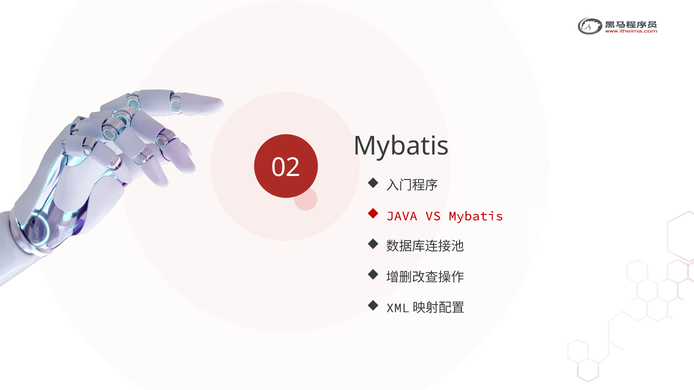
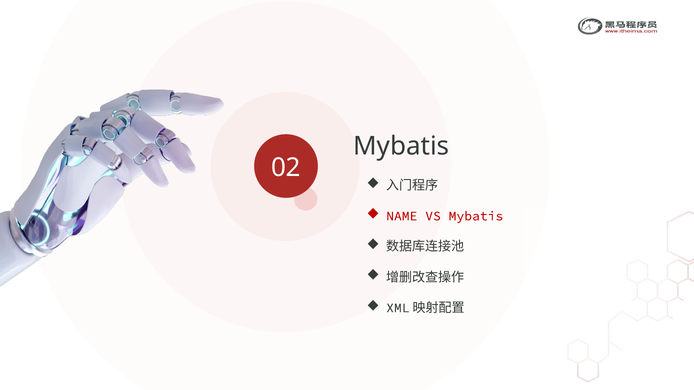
JAVA: JAVA -> NAME (402, 216)
